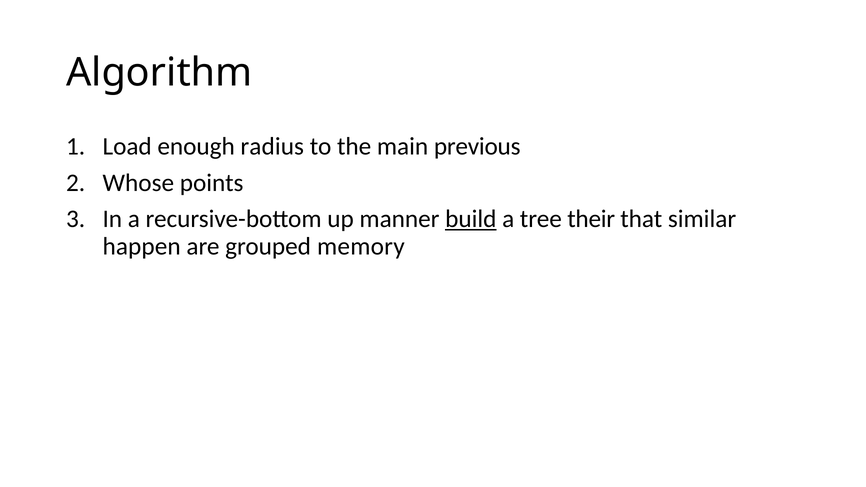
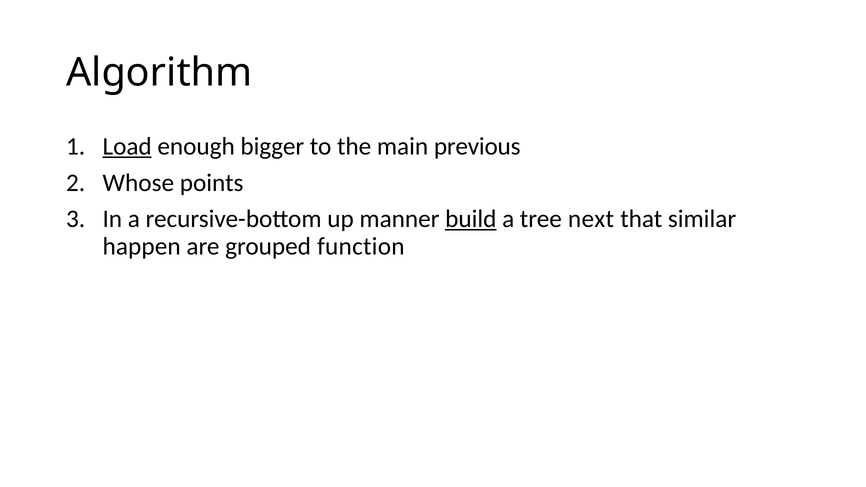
Load underline: none -> present (127, 146)
radius: radius -> bigger (272, 146)
their: their -> next (591, 219)
memory: memory -> function (361, 246)
